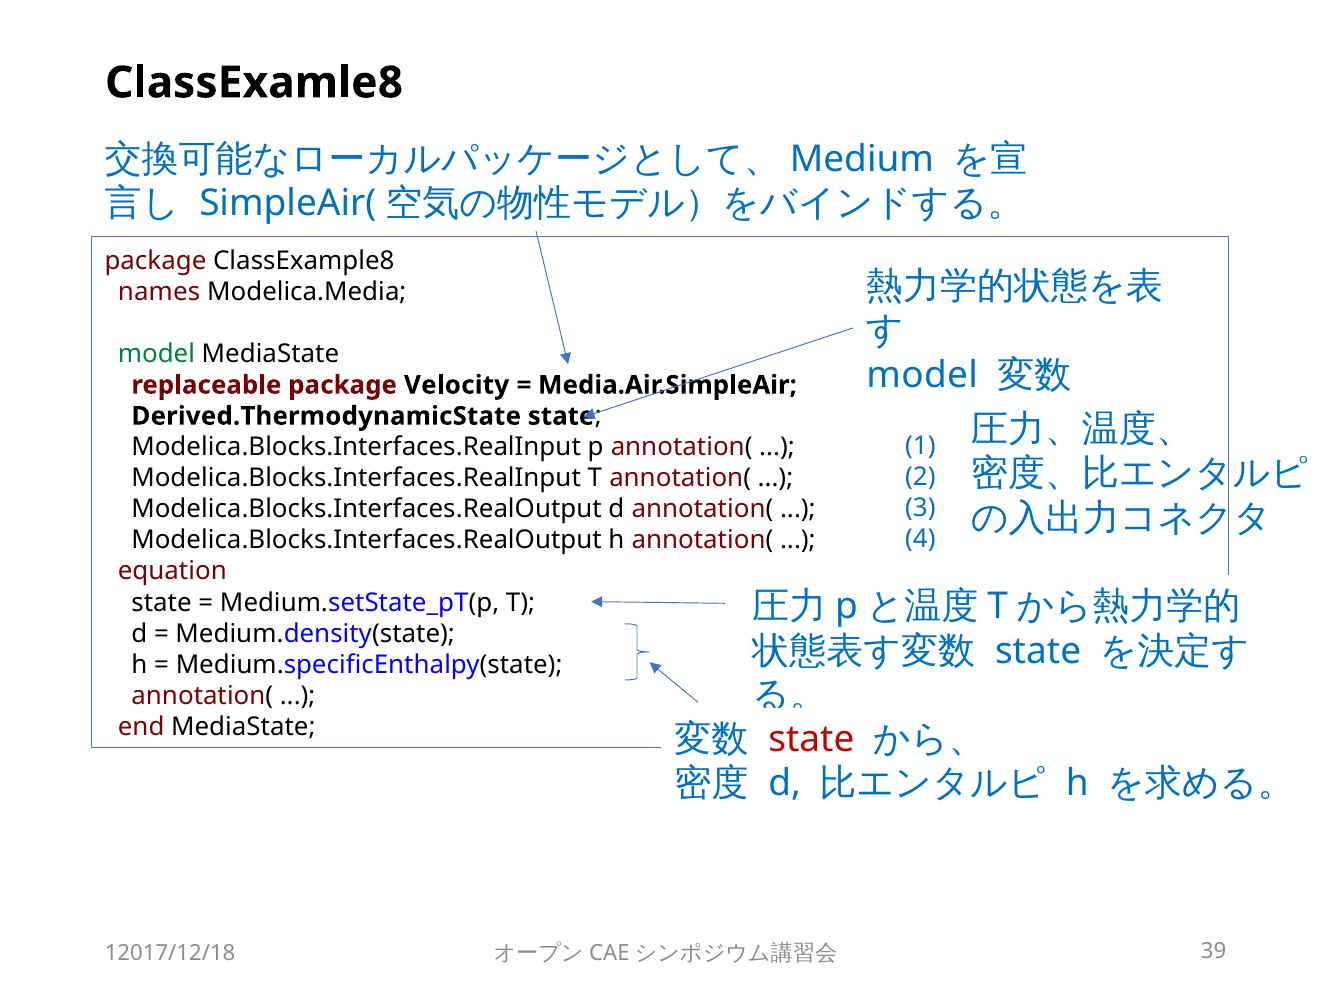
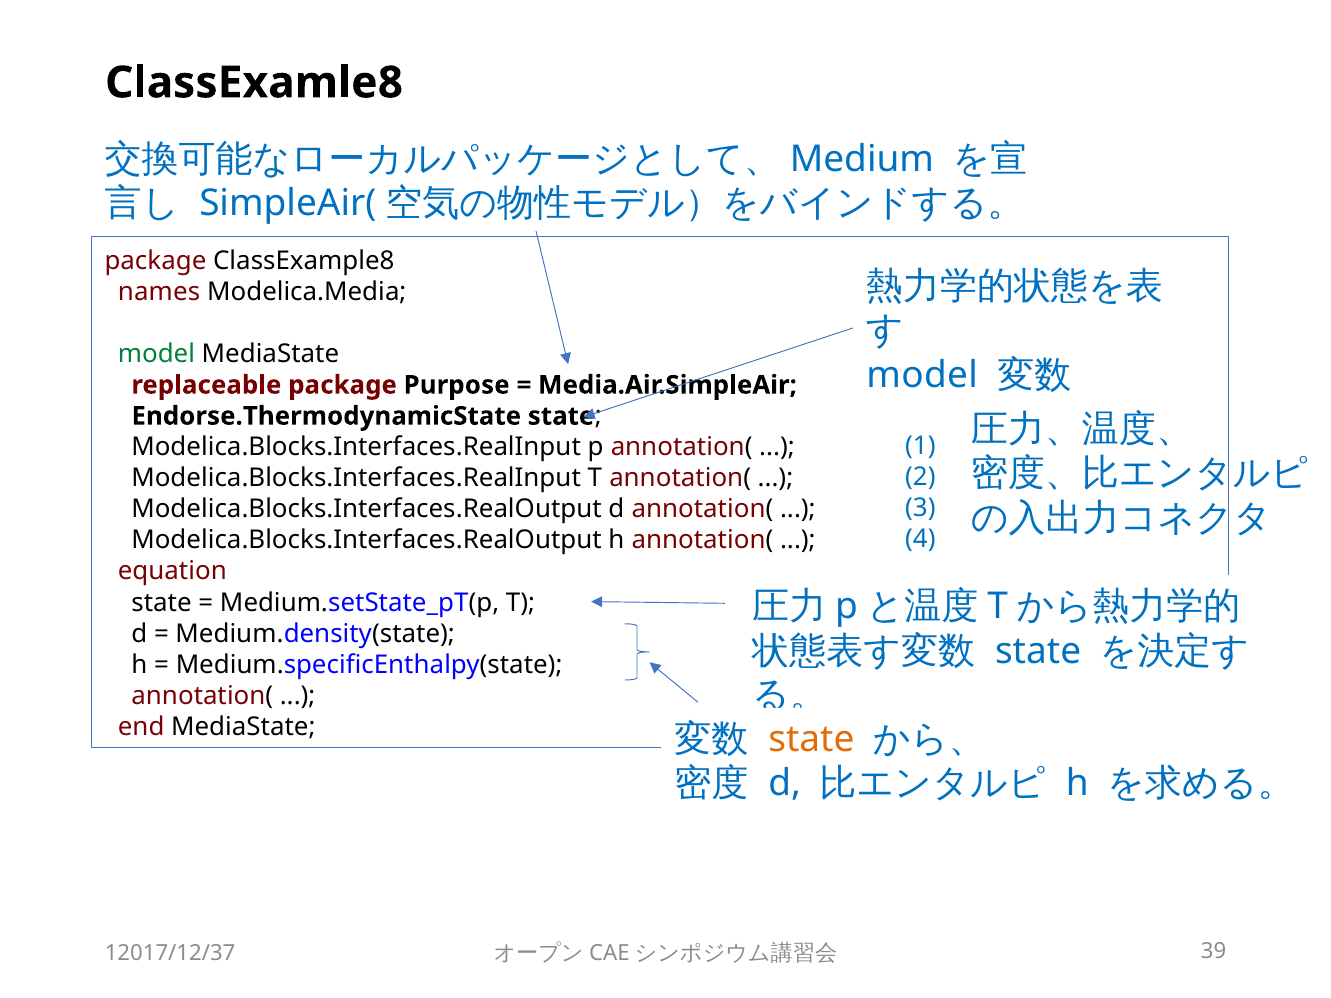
Velocity: Velocity -> Purpose (457, 385)
Derived.ThermodynamicState: Derived.ThermodynamicState -> Endorse.ThermodynamicState (326, 416)
state colour: red -> orange (811, 739)
12017/12/18: 12017/12/18 -> 12017/12/37 (170, 953)
